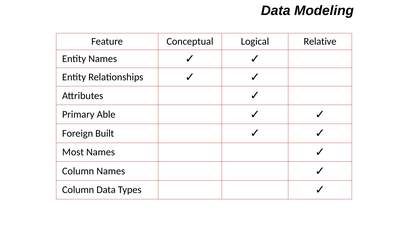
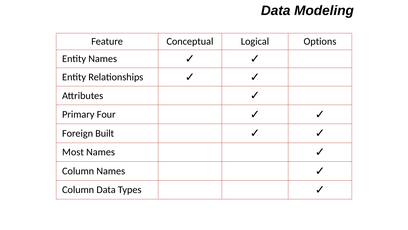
Relative: Relative -> Options (320, 41)
Able: Able -> Four (106, 114)
